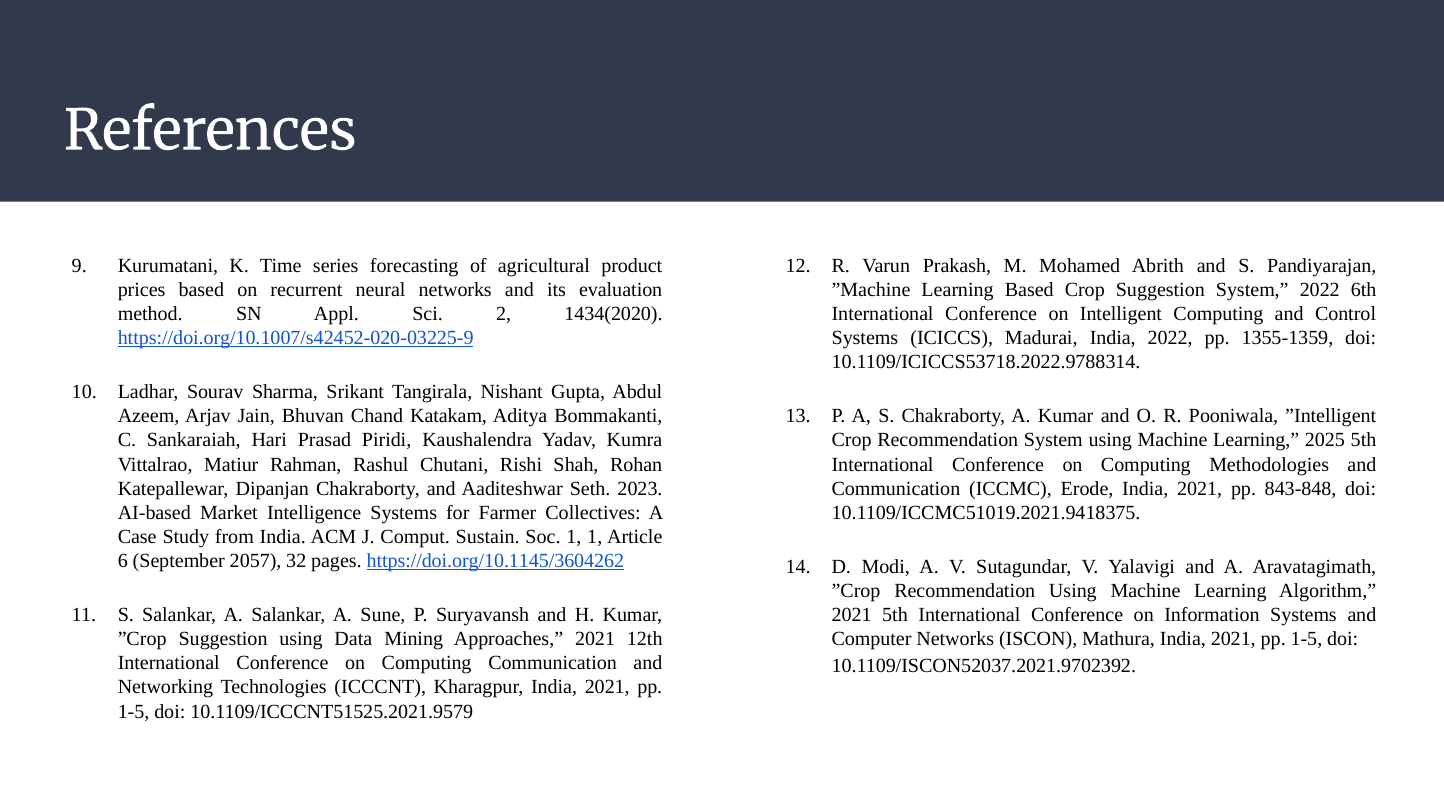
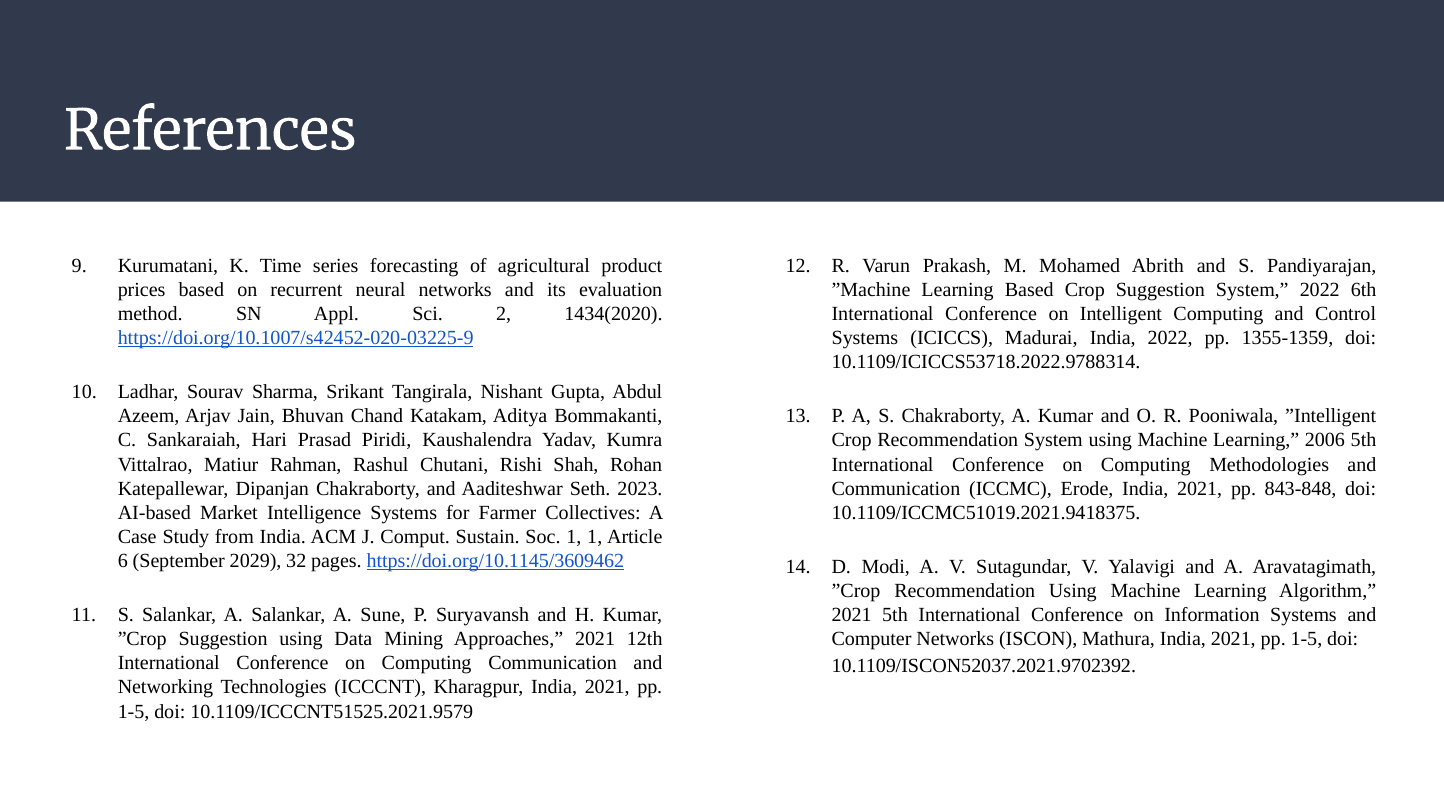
2025: 2025 -> 2006 (1325, 440)
2057: 2057 -> 2029 (256, 561)
https://doi.org/10.1145/3604262: https://doi.org/10.1145/3604262 -> https://doi.org/10.1145/3609462 (495, 561)
